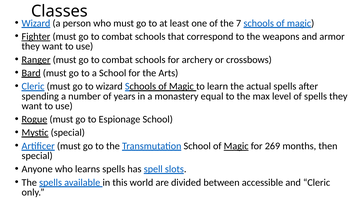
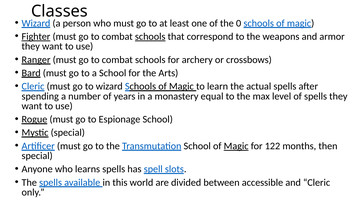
7: 7 -> 0 (239, 23)
schools underline: none -> present (150, 37)
269: 269 -> 122 (272, 146)
